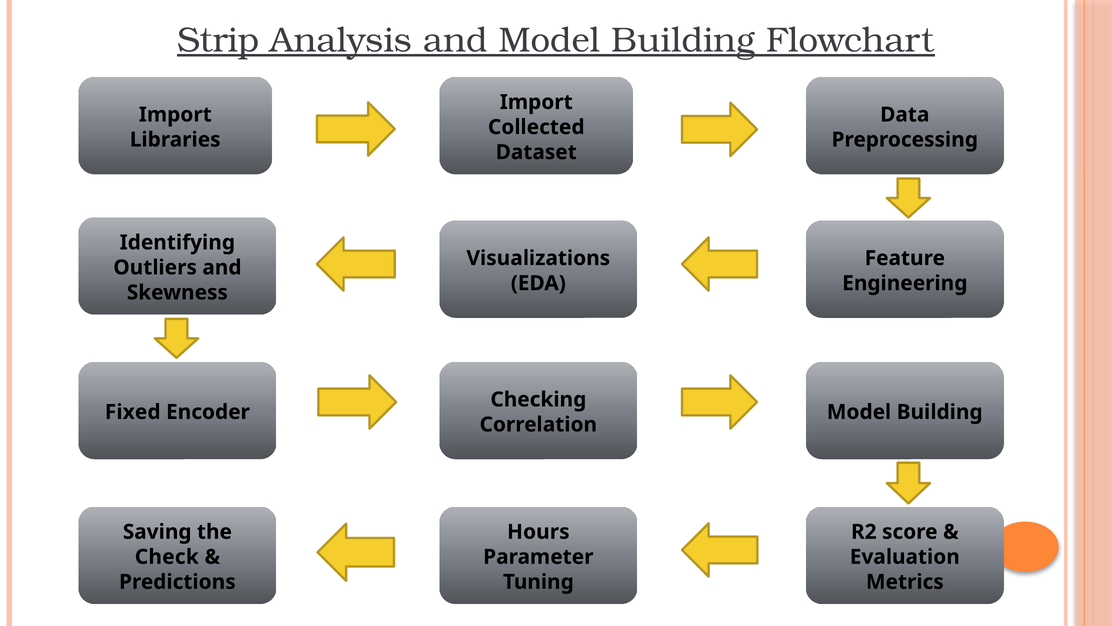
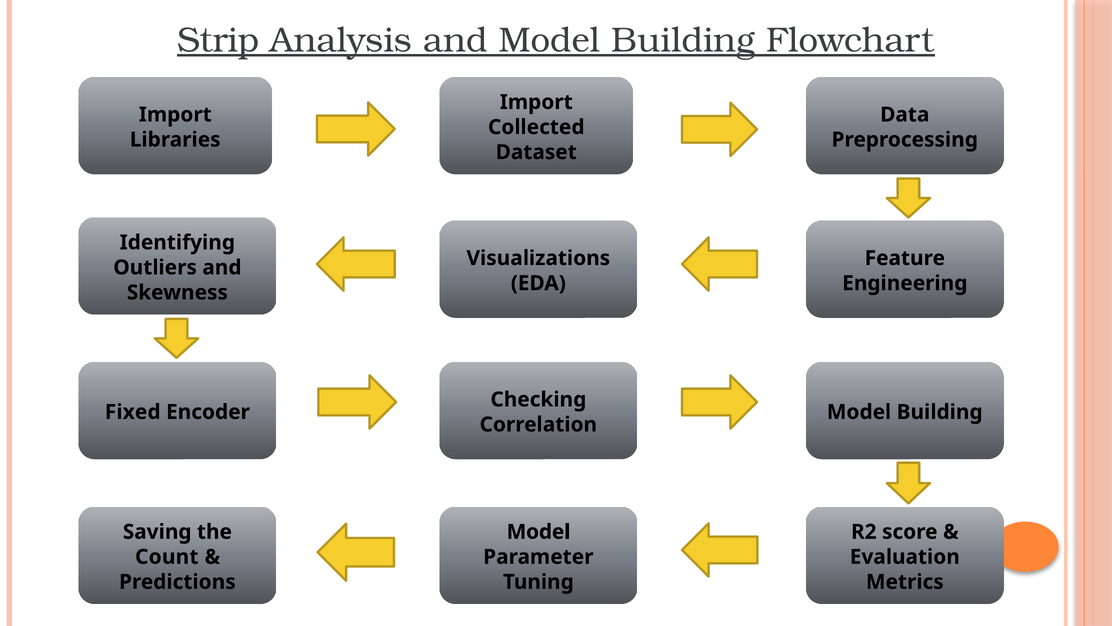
Hours: Hours -> Model (538, 531)
Check: Check -> Count (167, 556)
